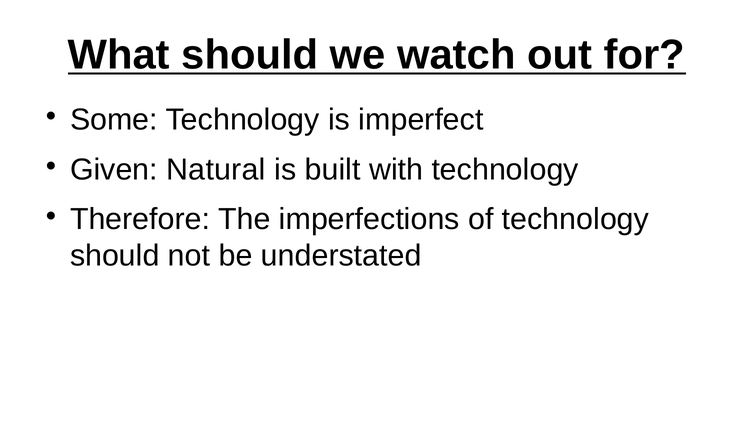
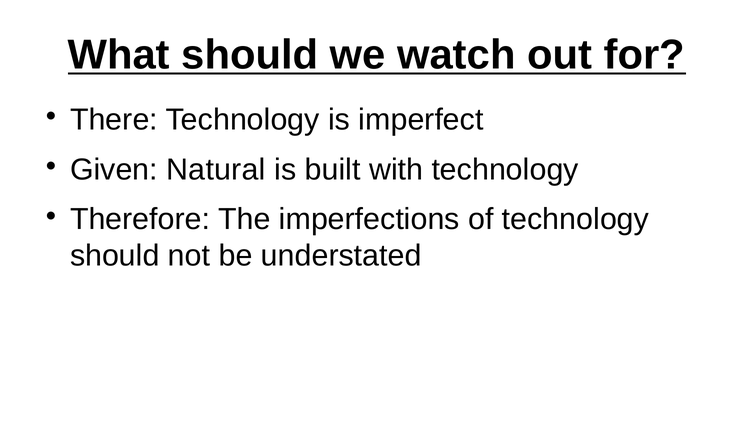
Some: Some -> There (114, 120)
